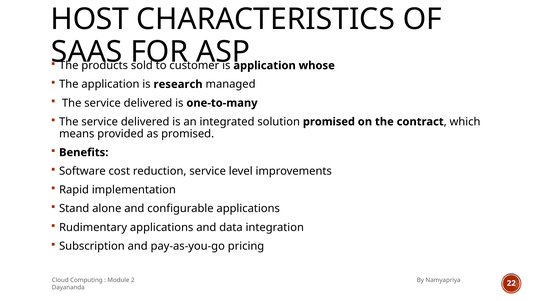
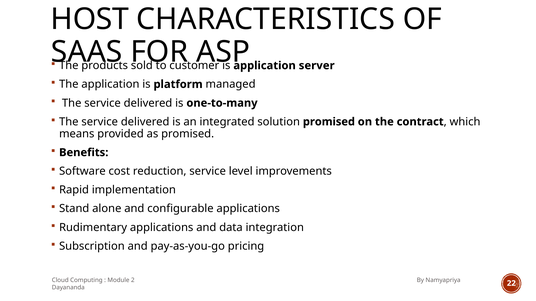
whose: whose -> server (317, 66)
research: research -> platform (178, 84)
